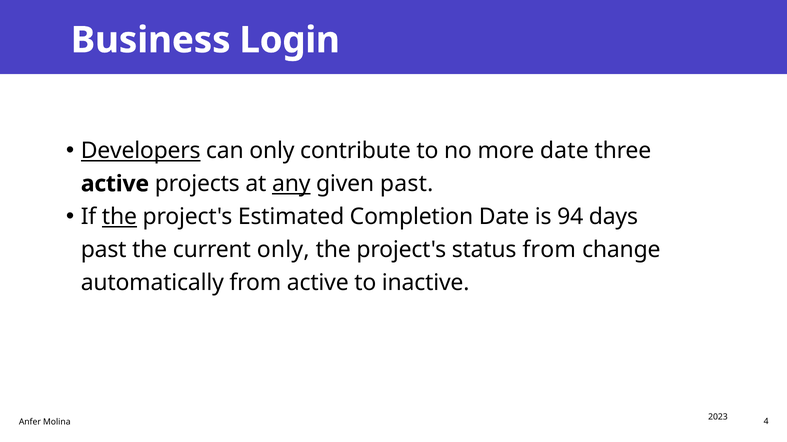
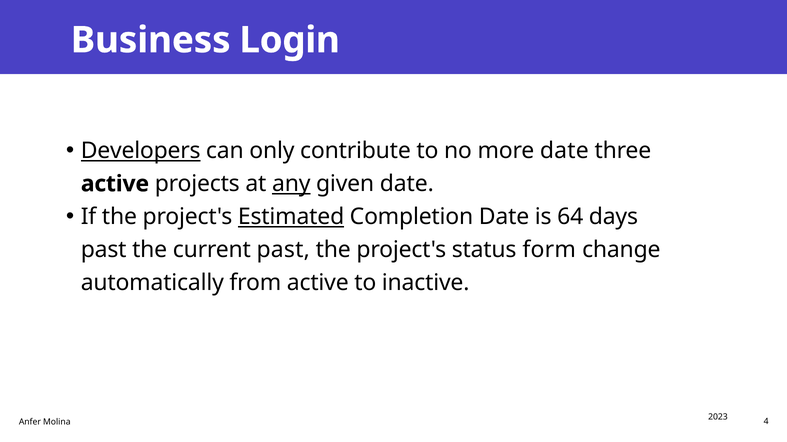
given past: past -> date (407, 184)
the underline: present -> none (119, 217)
Estimated underline: none -> present (291, 217)
94: 94 -> 64 (570, 217)
current only: only -> past (283, 250)
status from: from -> form (549, 250)
